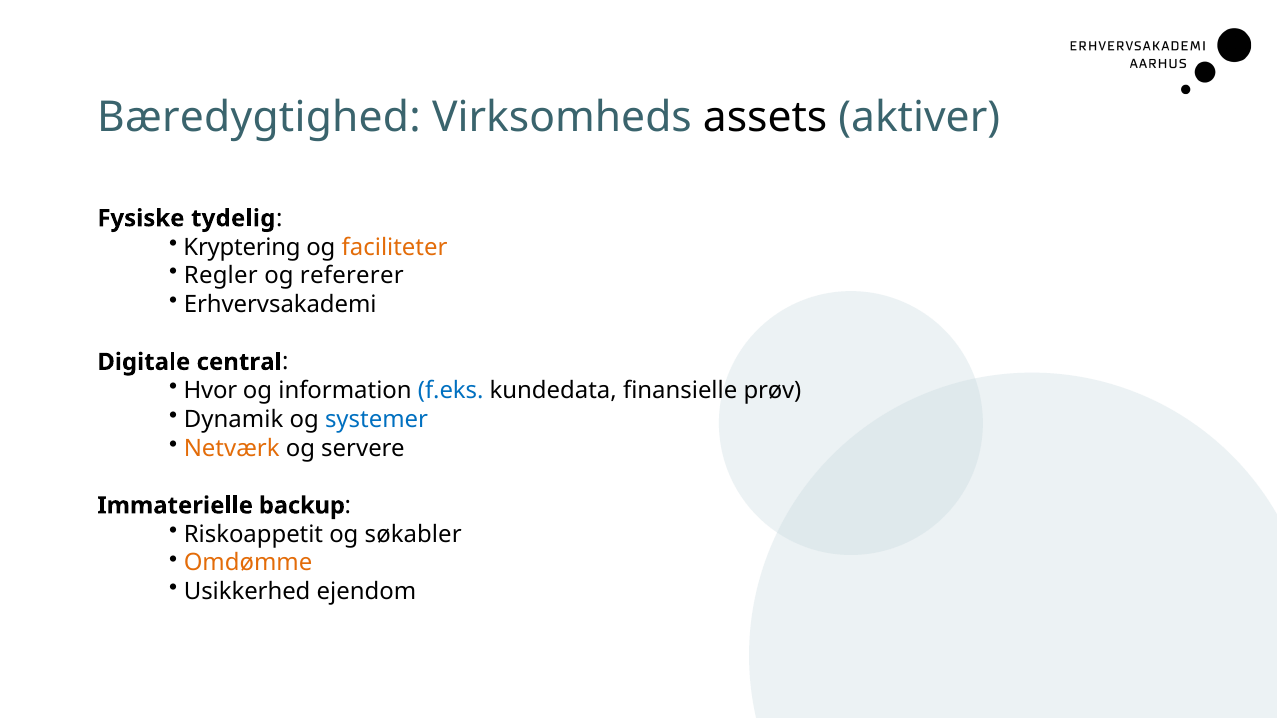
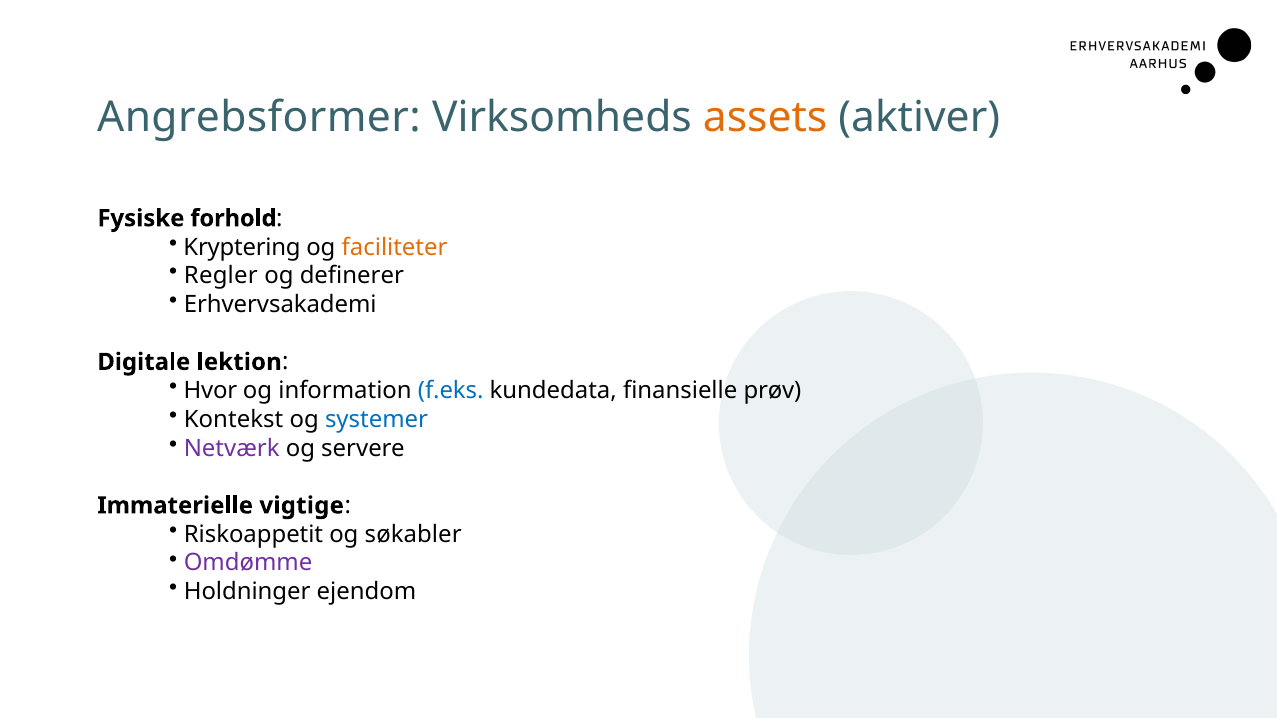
Bæredygtighed: Bæredygtighed -> Angrebsformer (259, 118)
assets colour: black -> orange (765, 118)
tydelig: tydelig -> forhold (233, 218)
refererer: refererer -> definerer (352, 276)
central: central -> lektion (239, 362)
Dynamik: Dynamik -> Kontekst (234, 420)
Netværk colour: orange -> purple (232, 448)
backup: backup -> vigtige (302, 506)
Omdømme colour: orange -> purple (248, 563)
Usikkerhed: Usikkerhed -> Holdninger (247, 592)
